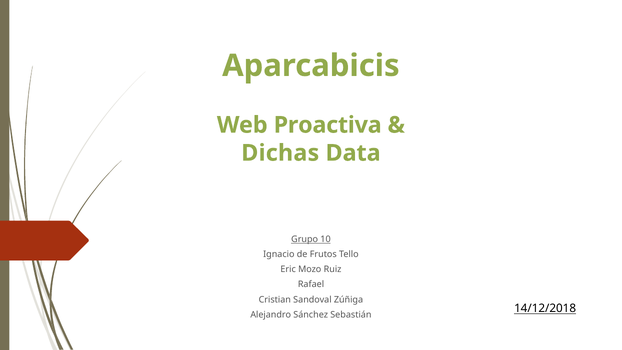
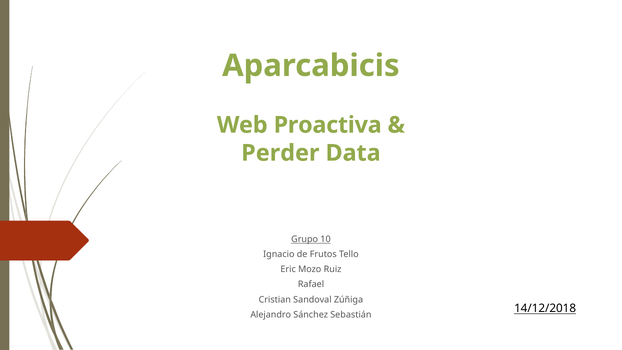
Dichas: Dichas -> Perder (280, 153)
